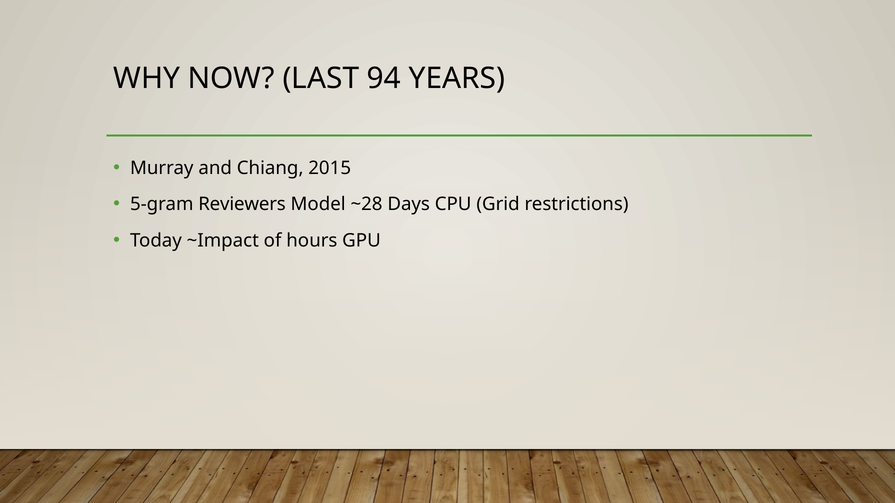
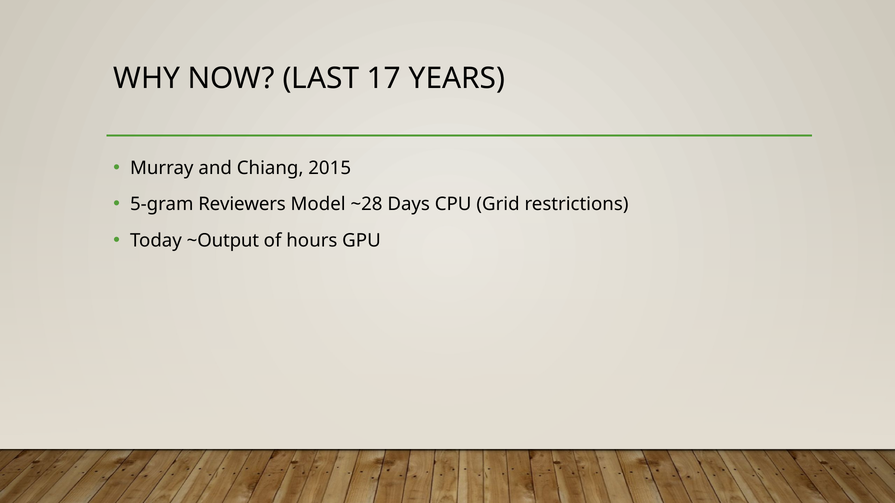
94: 94 -> 17 (384, 78)
~Impact: ~Impact -> ~Output (223, 241)
